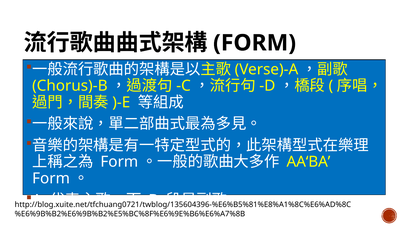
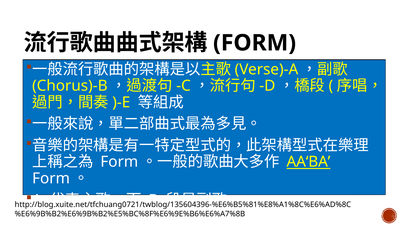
AA‘BA underline: none -> present (308, 162)
